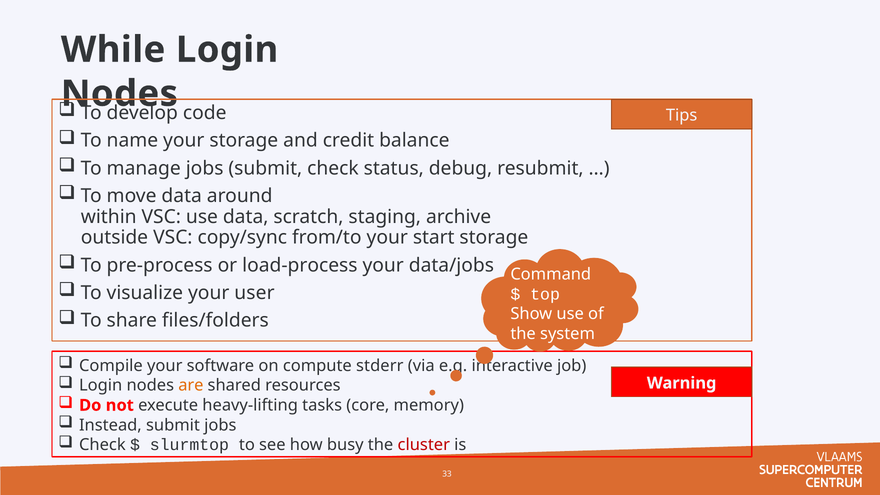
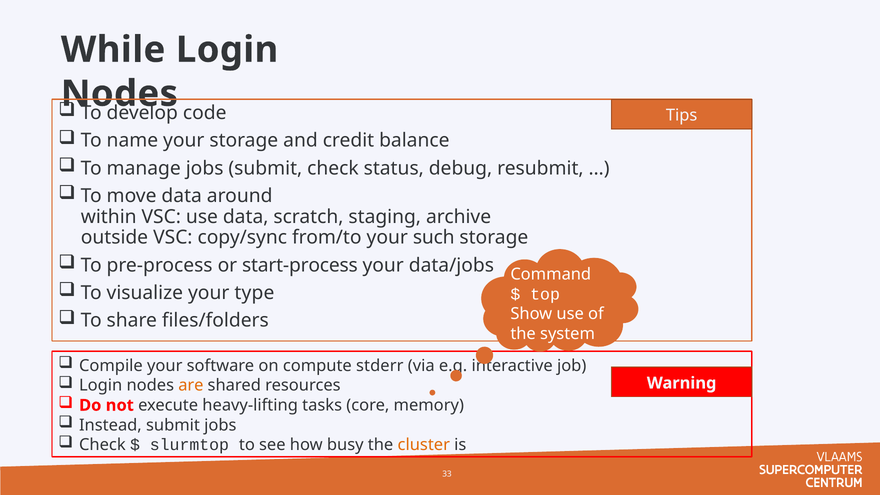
start: start -> such (434, 238)
load-process: load-process -> start-process (300, 265)
user: user -> type (254, 293)
cluster colour: red -> orange (424, 445)
